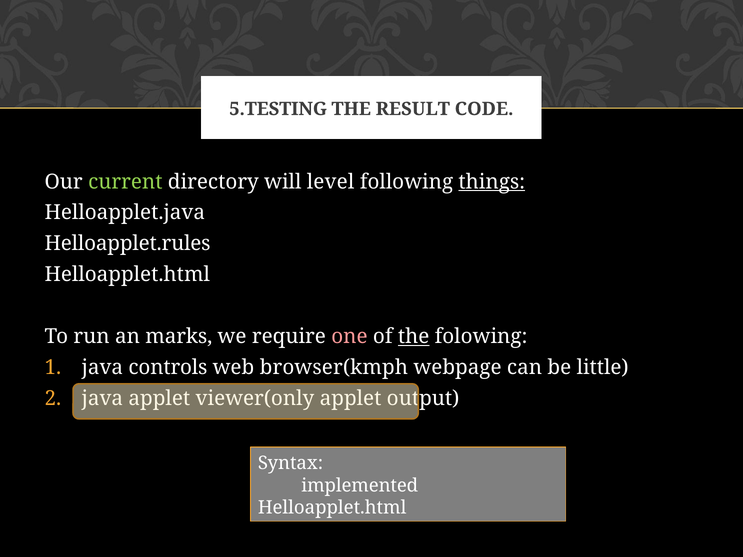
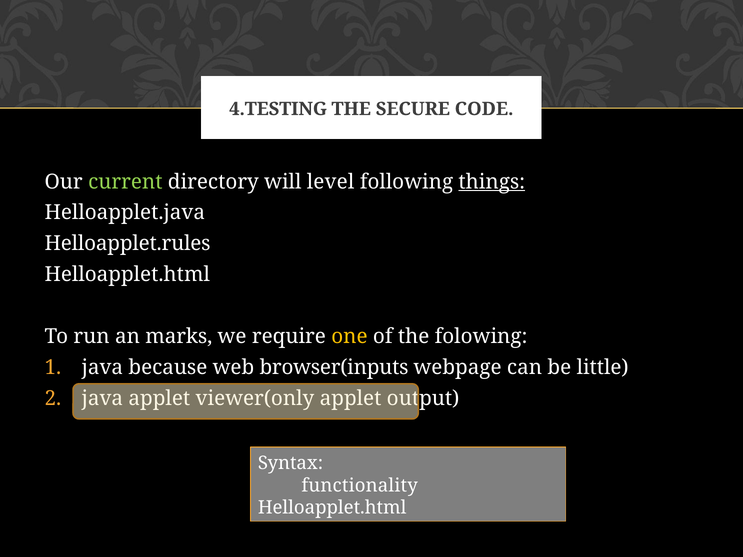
5.TESTING: 5.TESTING -> 4.TESTING (278, 109)
RESULT: RESULT -> SECURE (413, 109)
one colour: pink -> yellow (349, 337)
the underline: present -> none (414, 337)
controls: controls -> because (168, 368)
browser(kmph: browser(kmph -> browser(inputs (334, 368)
implemented: implemented -> functionality (360, 486)
